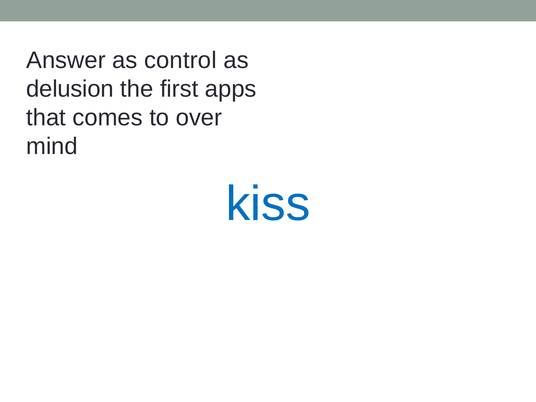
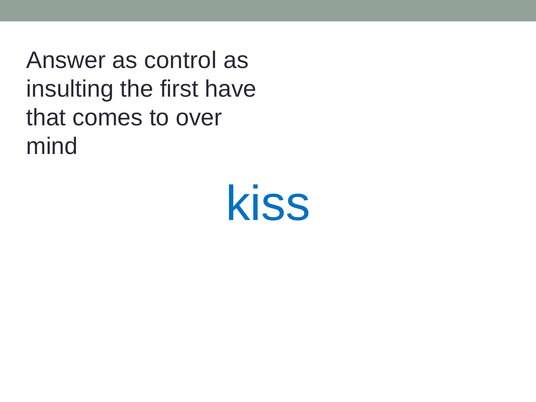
delusion: delusion -> insulting (70, 89)
apps: apps -> have (231, 89)
